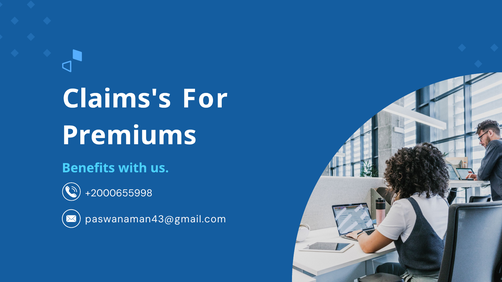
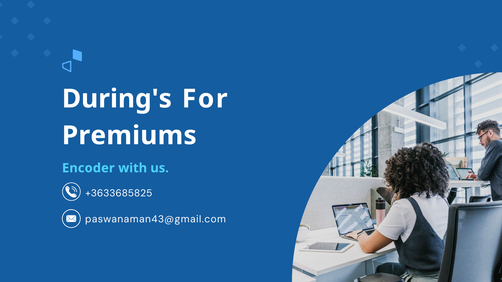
Claims's: Claims's -> During's (117, 99)
Benefits: Benefits -> Encoder (88, 168)
+2000655998: +2000655998 -> +3633685825 (119, 193)
